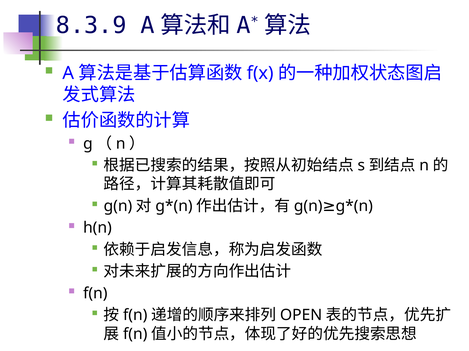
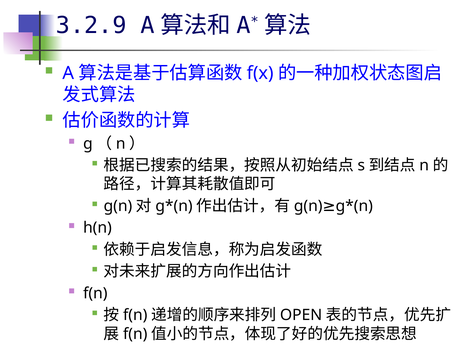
8.3.9: 8.3.9 -> 3.2.9 (91, 26)
